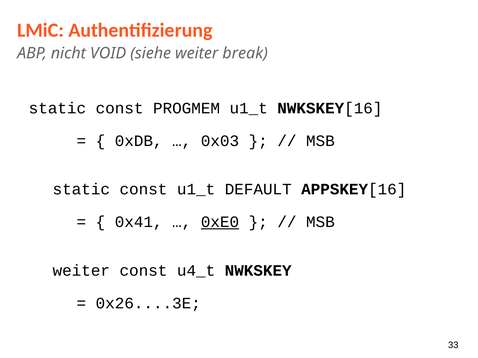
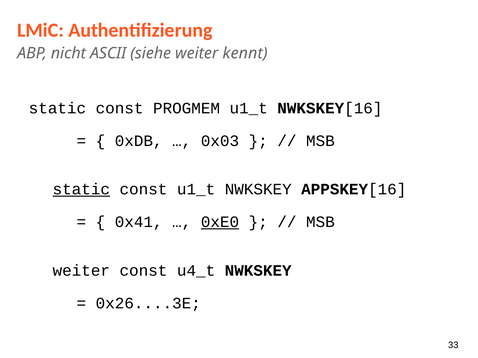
VOID: VOID -> ASCII (108, 53)
break: break -> kennt (245, 53)
static underline: none -> present (81, 190)
u1_t DEFAULT: DEFAULT -> NWKSKEY (258, 190)
